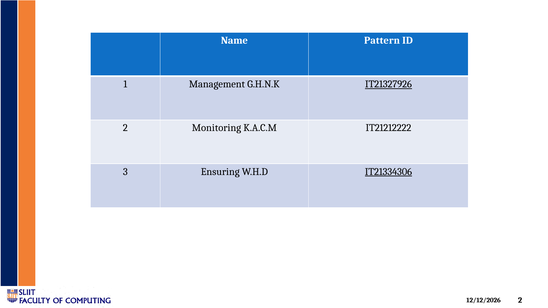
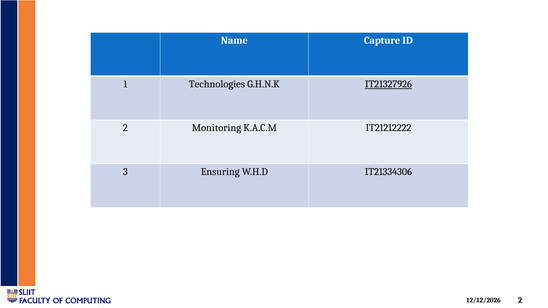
Pattern: Pattern -> Capture (382, 40)
Management: Management -> Technologies (217, 84)
IT21334306 underline: present -> none (388, 172)
